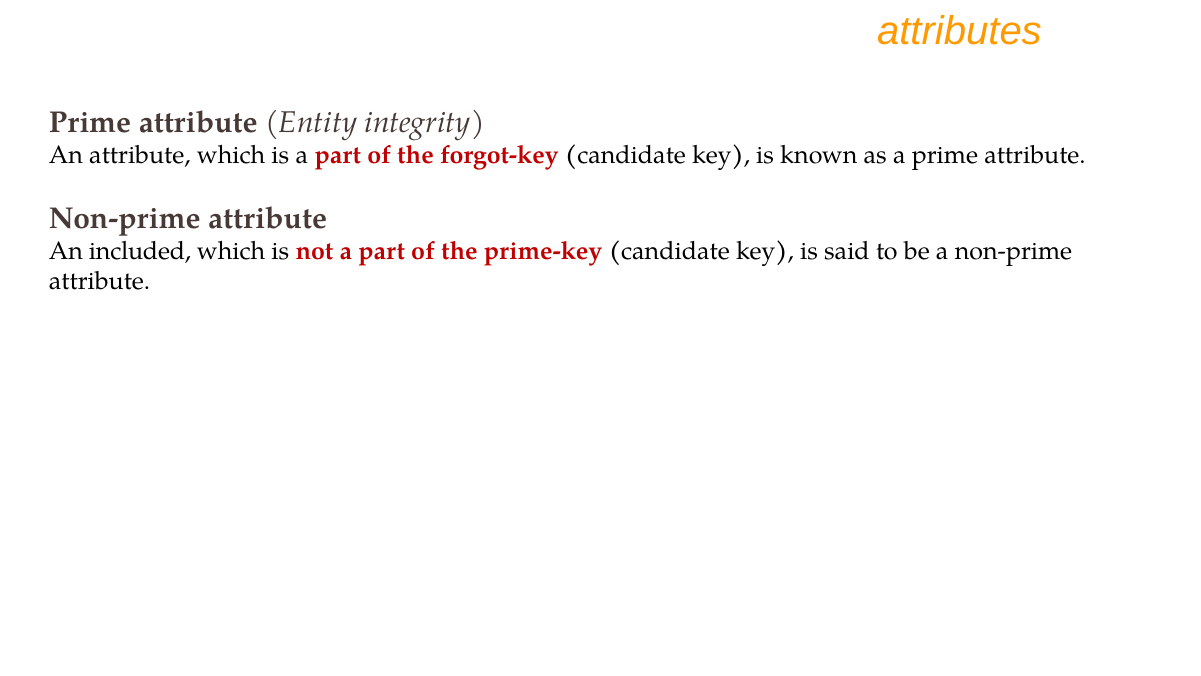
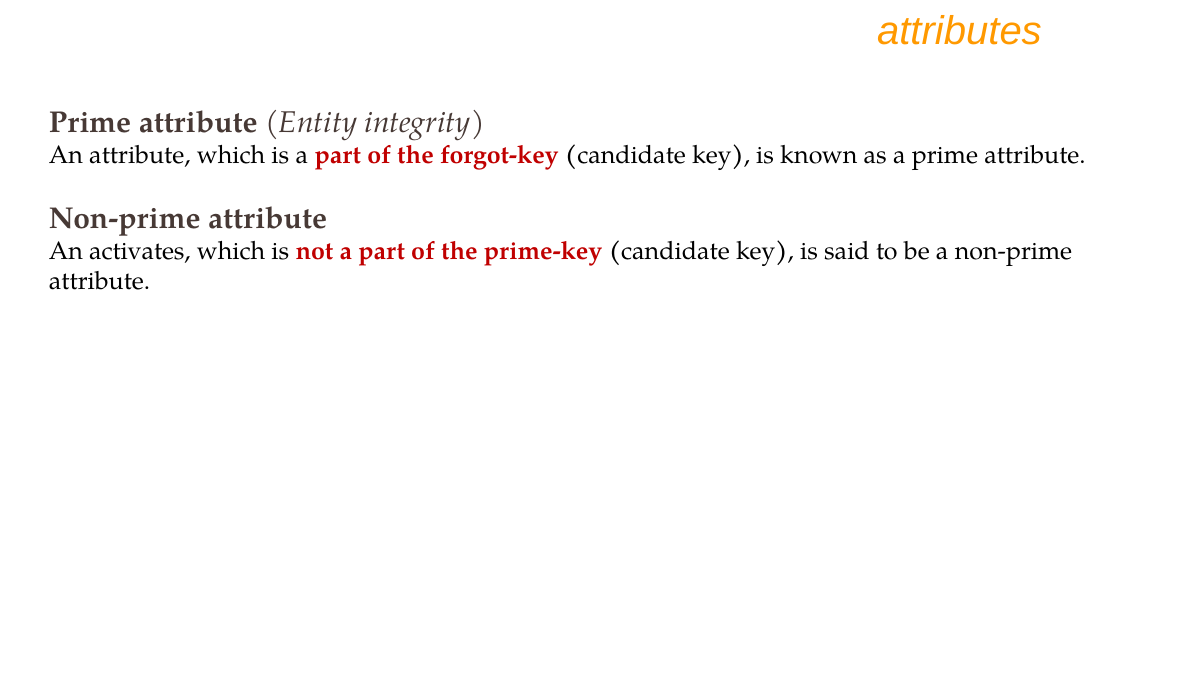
included: included -> activates (140, 251)
